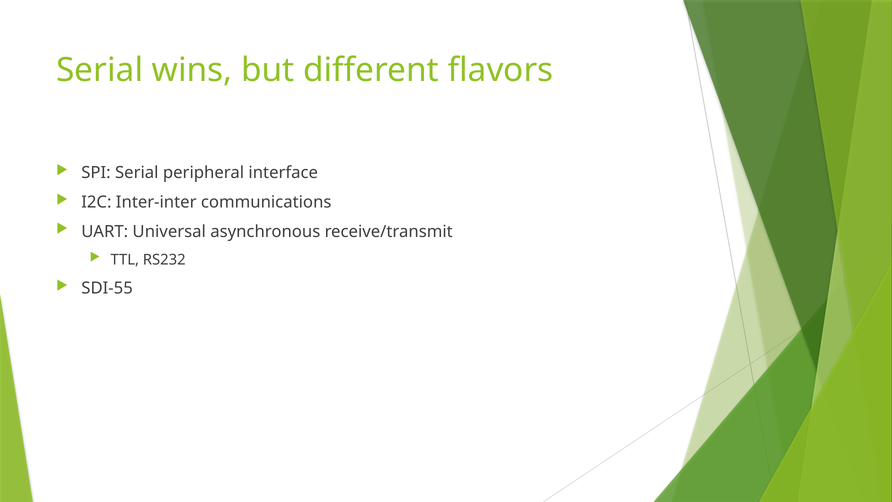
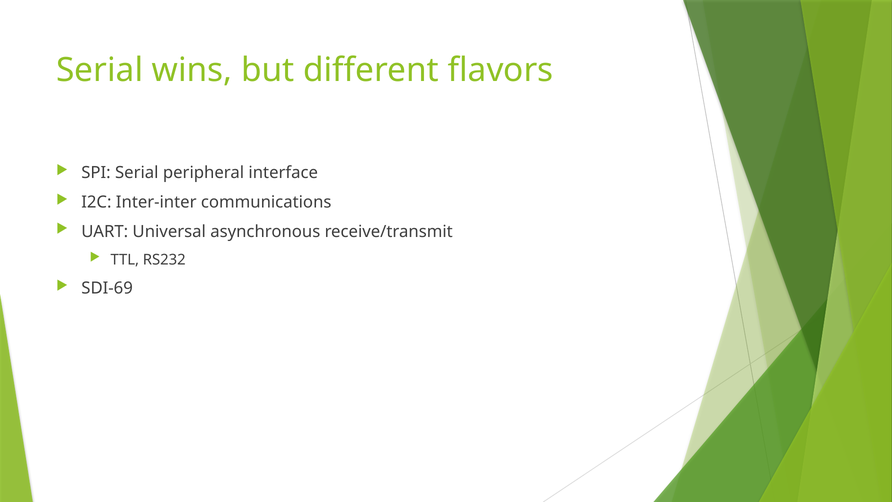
SDI-55: SDI-55 -> SDI-69 (107, 288)
